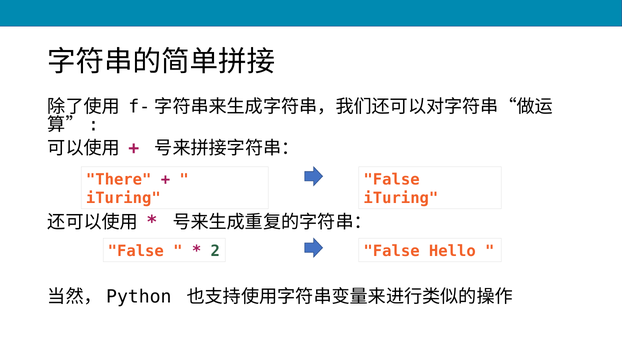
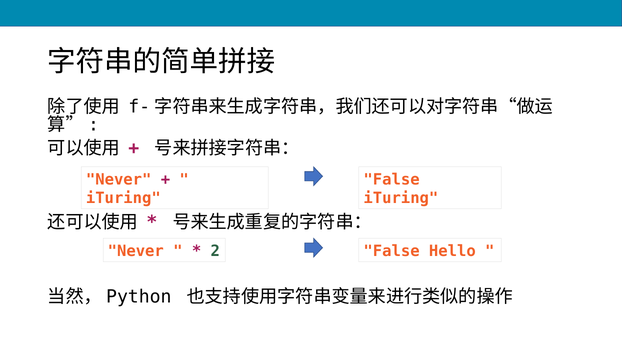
There: There -> Never (119, 180)
False: False -> Never (136, 251)
